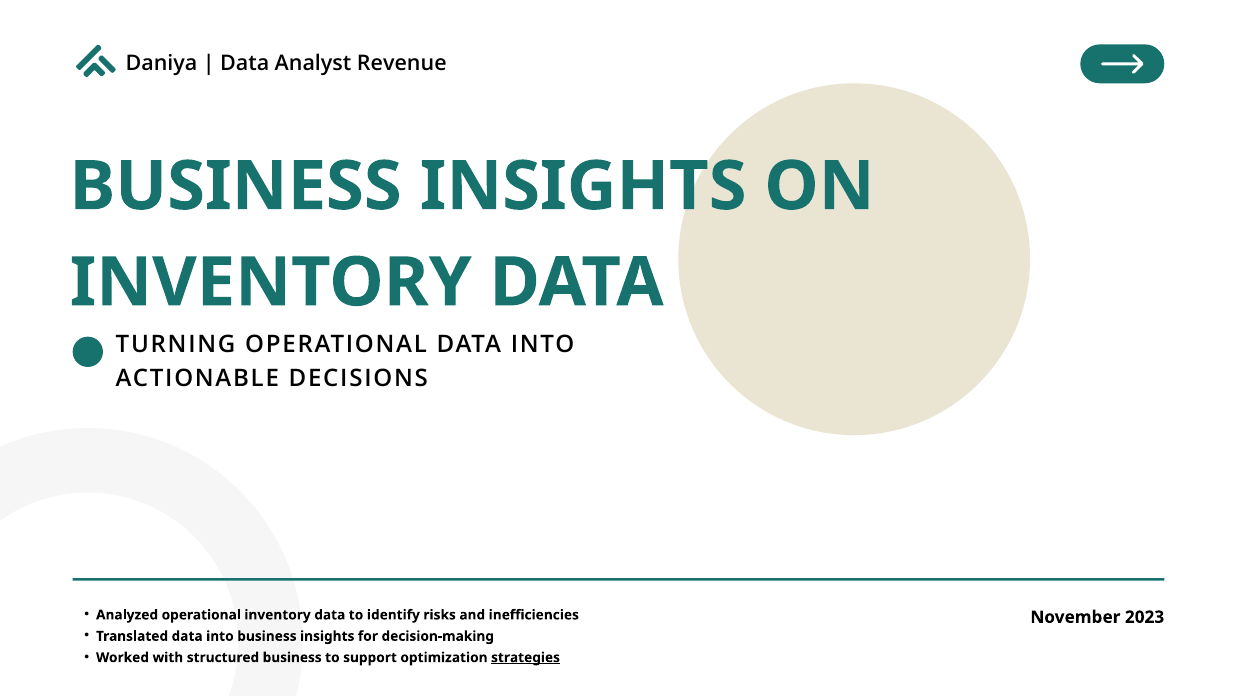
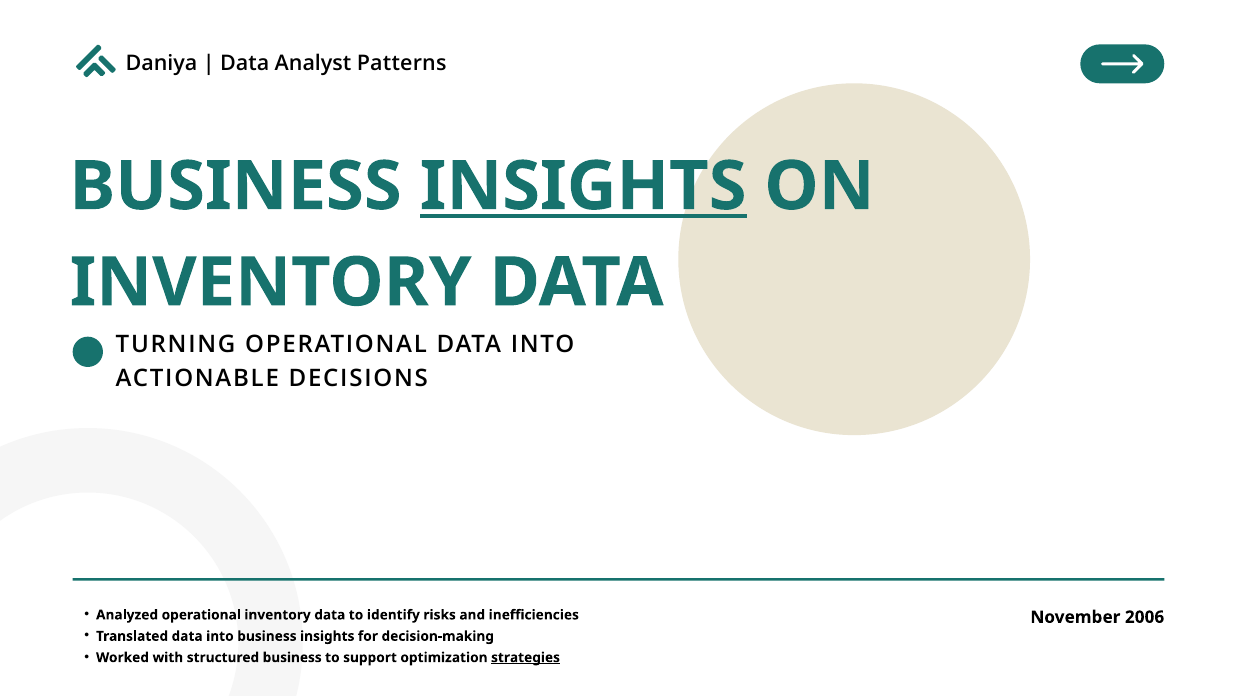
Revenue: Revenue -> Patterns (402, 63)
INSIGHTS underline: none -> present (583, 186)
2023: 2023 -> 2006 (1145, 617)
